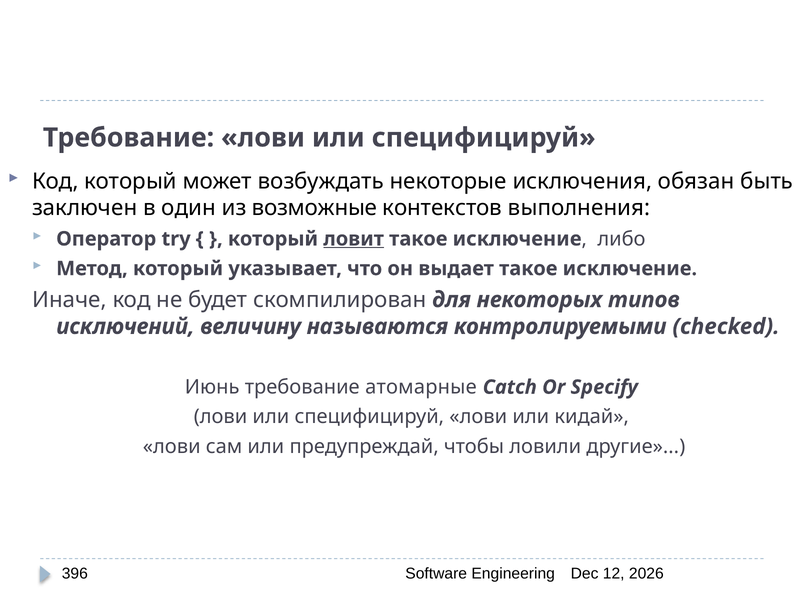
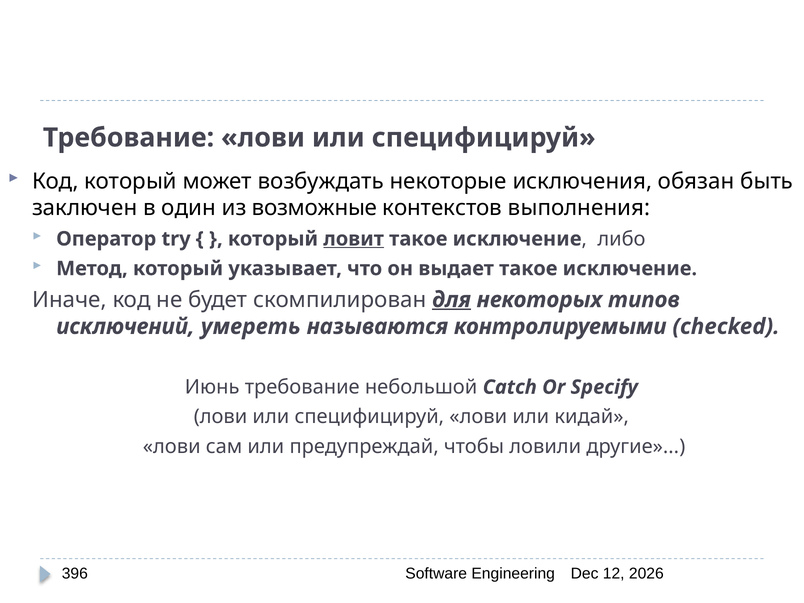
для underline: none -> present (452, 300)
величину: величину -> умереть (250, 327)
атомарные: атомарные -> небольшой (421, 387)
